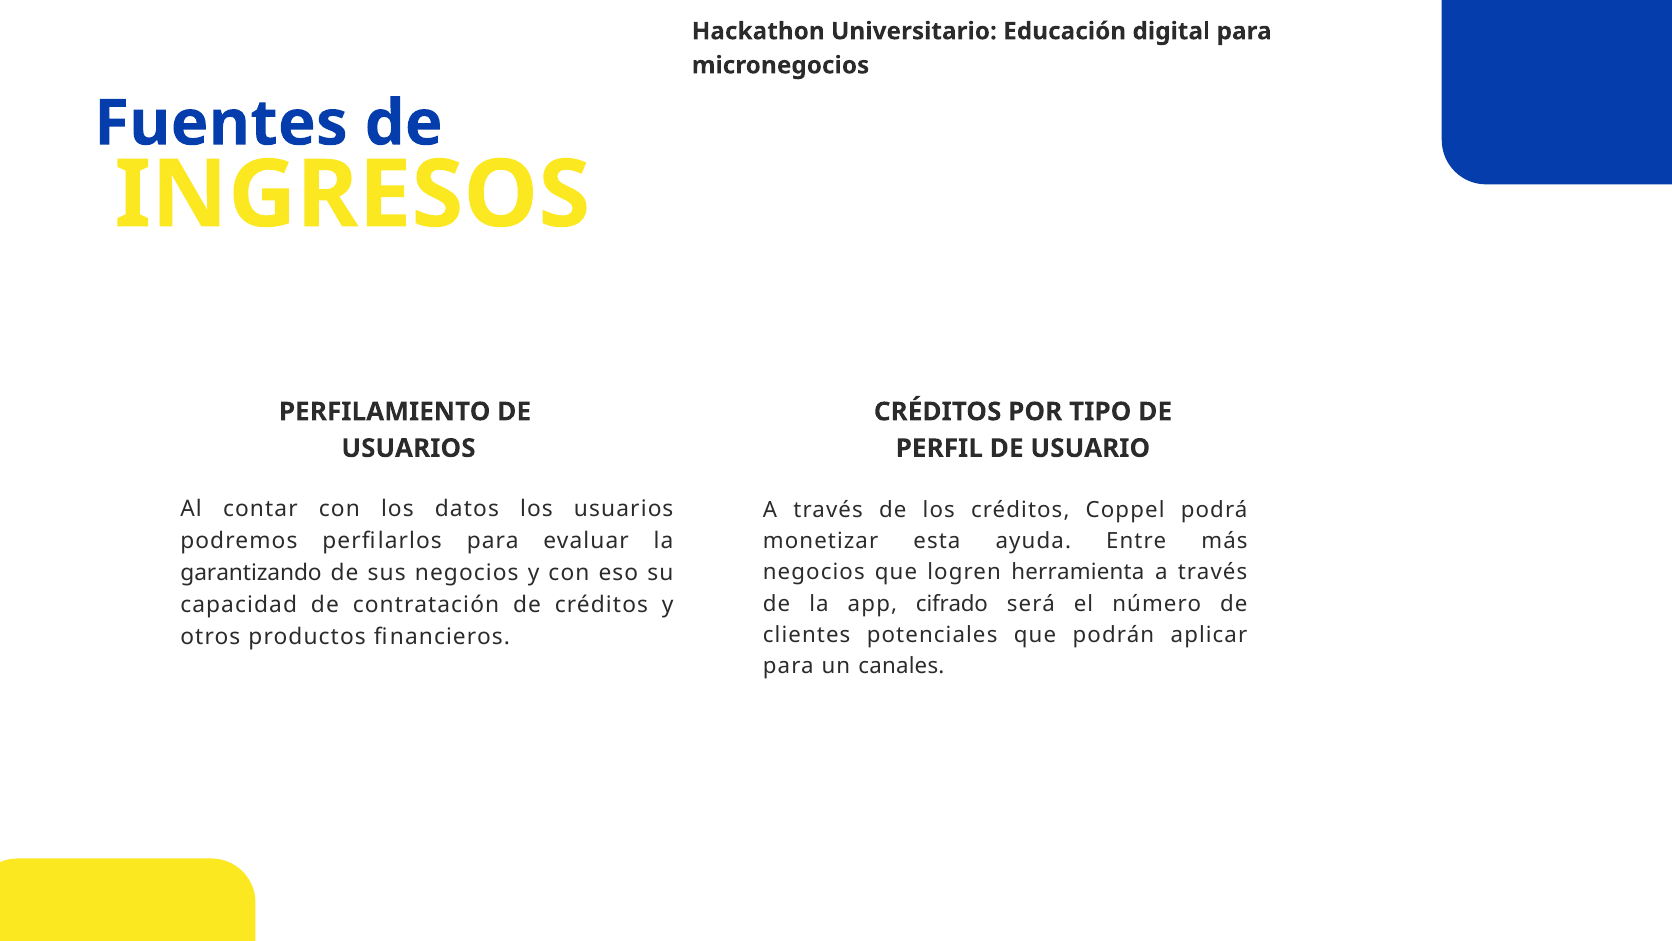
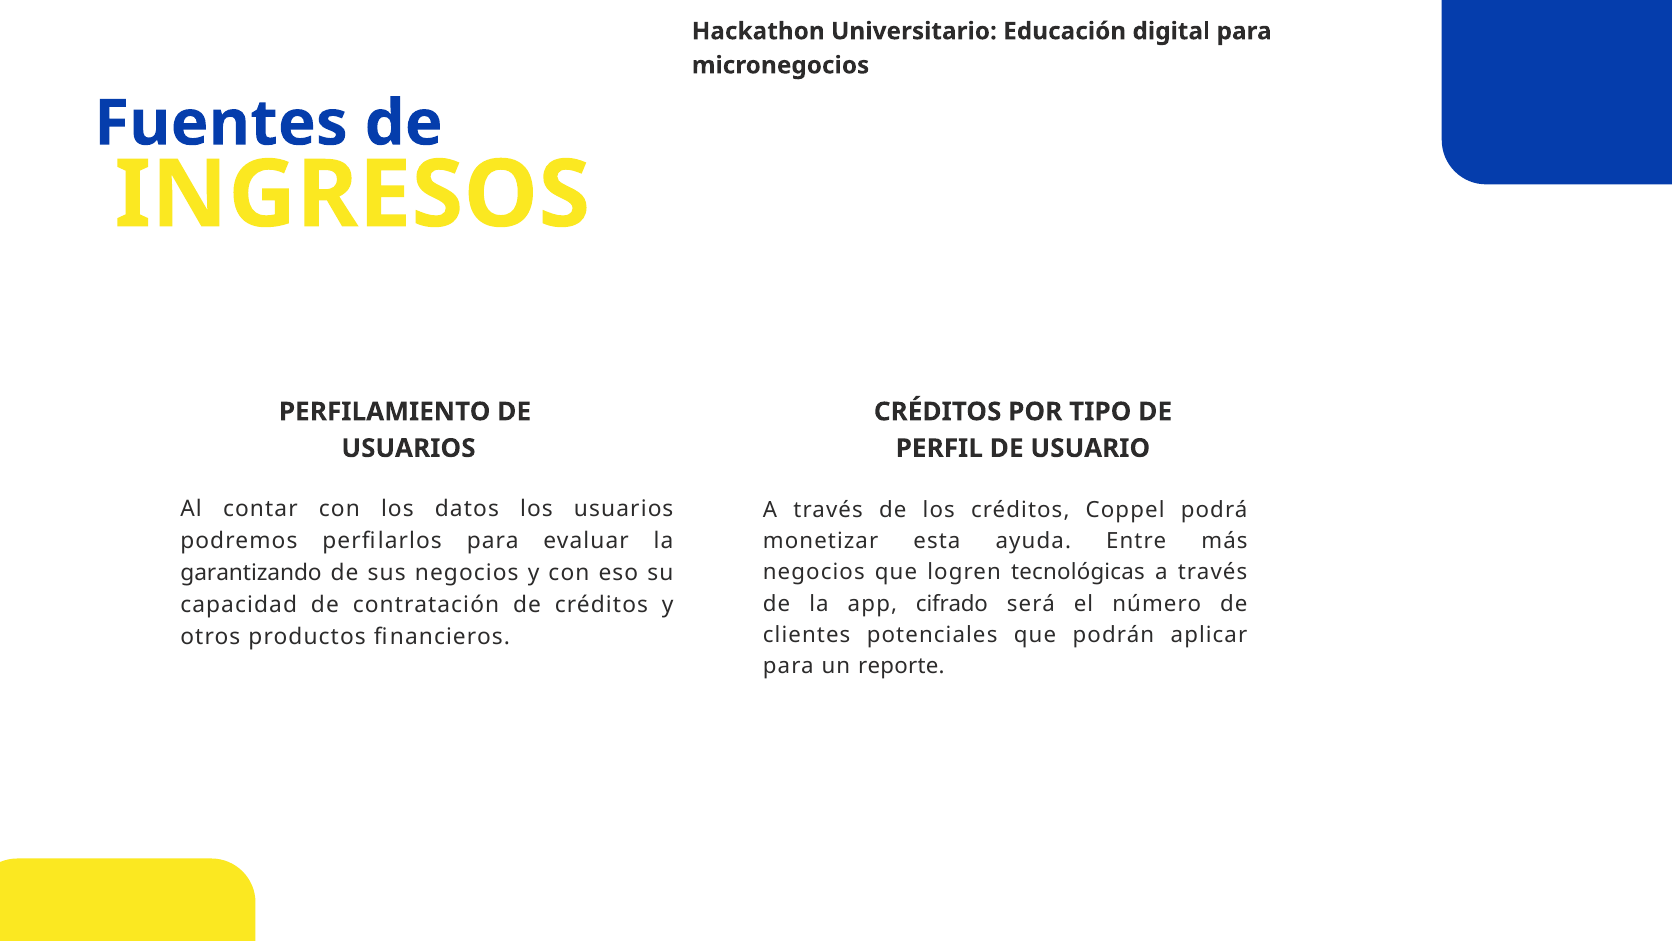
herramienta: herramienta -> tecnológicas (1078, 572)
canales: canales -> reporte (901, 666)
